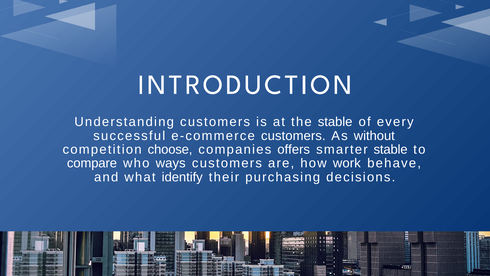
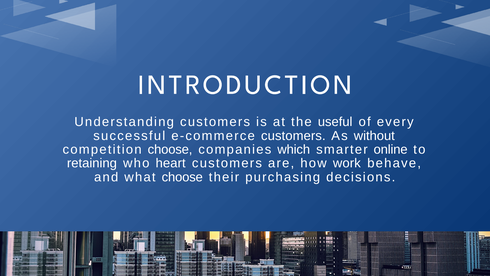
the stable: stable -> useful (335, 122)
offers: offers -> which (294, 149)
smarter stable: stable -> online (391, 149)
compare: compare -> retaining (92, 163)
ways: ways -> heart (171, 163)
what identify: identify -> choose (182, 177)
